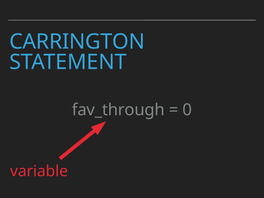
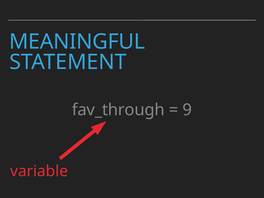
CARRINGTON: CARRINGTON -> MEANINGFUL (77, 42)
0: 0 -> 9 (187, 110)
